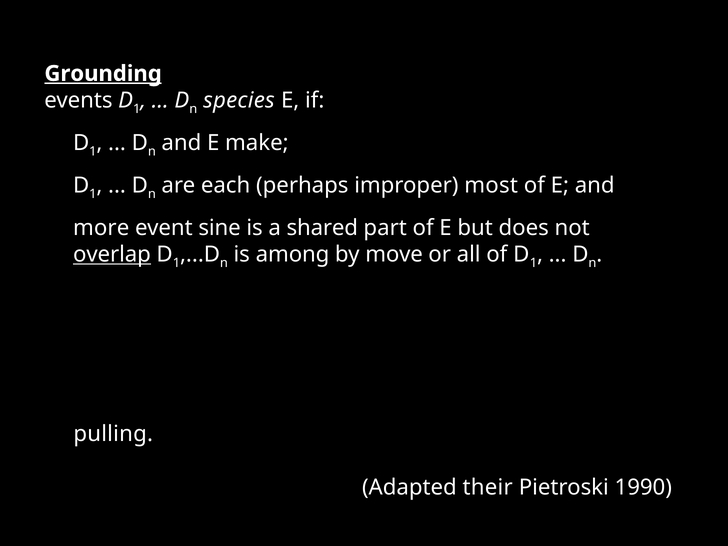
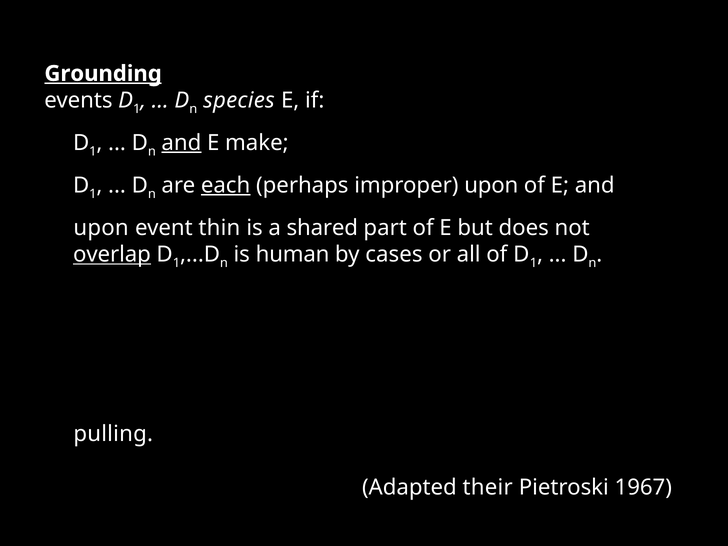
and underline: none -> present (181, 143)
each underline: none -> present (226, 185)
improper most: most -> upon (491, 185)
more: more -> upon (101, 228)
sine: sine -> thin (219, 228)
is among: among -> human (293, 254)
move: move -> cases (394, 254)
1990: 1990 -> 1967 (643, 487)
